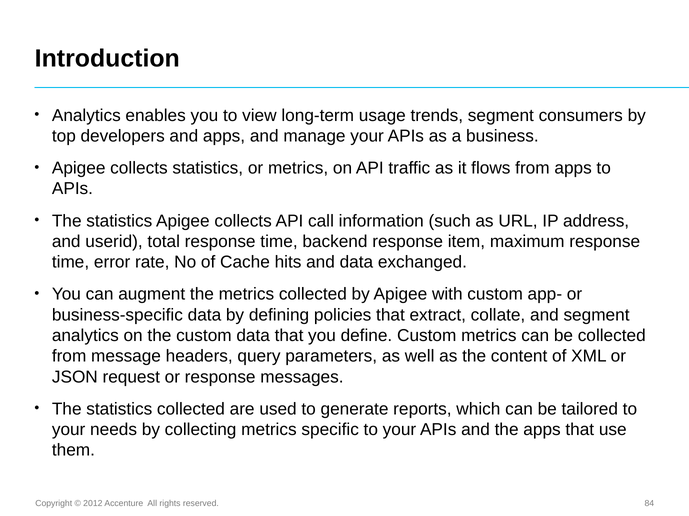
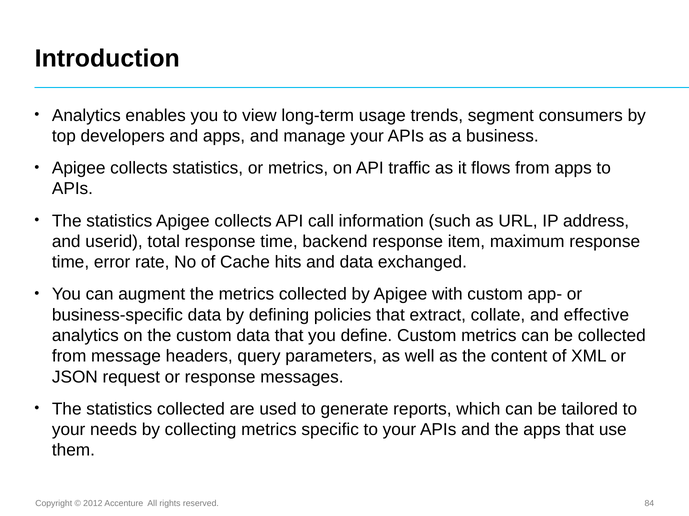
and segment: segment -> effective (596, 315)
